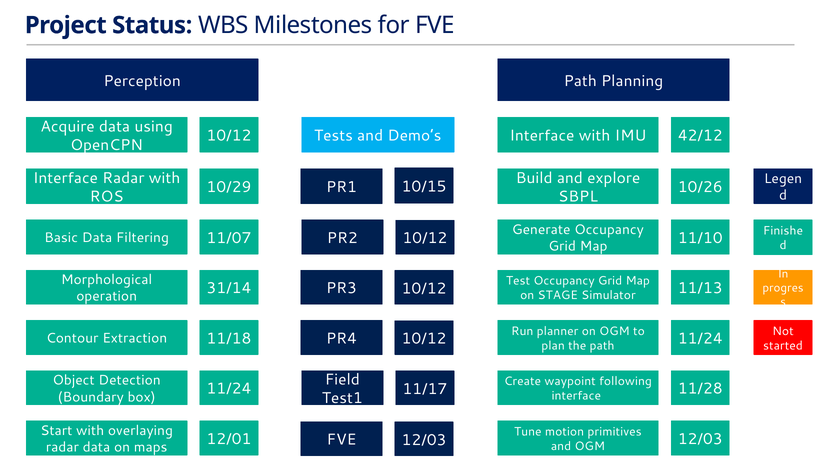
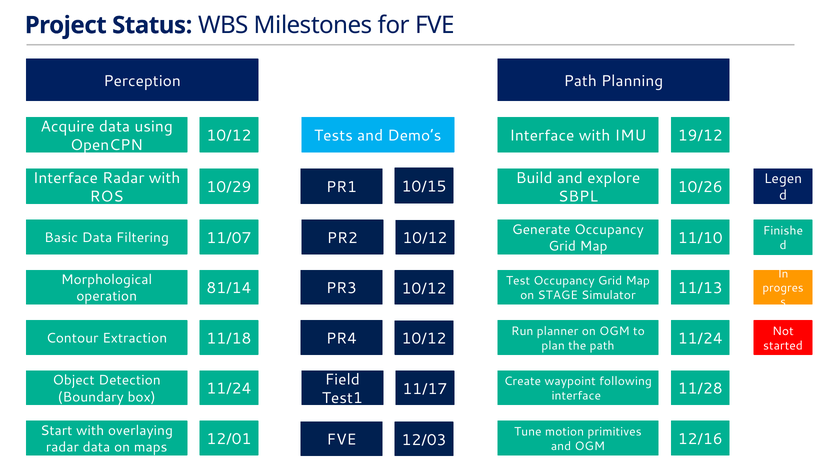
42/12: 42/12 -> 19/12 (700, 136)
31/14: 31/14 -> 81/14 (229, 288)
OGM 12/03: 12/03 -> 12/16 (700, 439)
